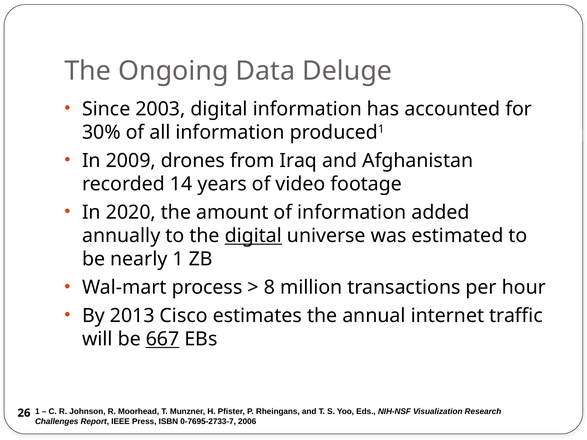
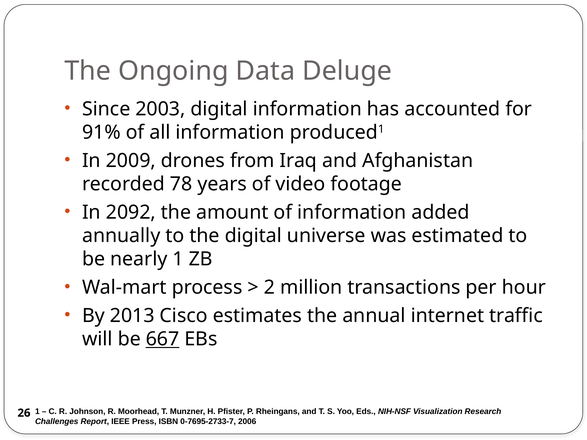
30%: 30% -> 91% (101, 132)
14: 14 -> 78 (181, 184)
2020: 2020 -> 2092 (131, 212)
digital underline: present -> none (253, 236)
8: 8 -> 2 (269, 288)
